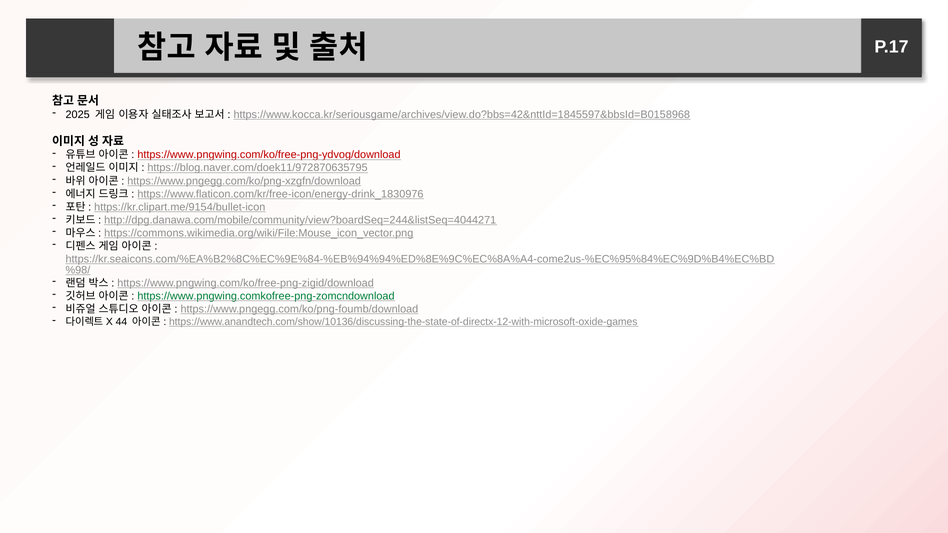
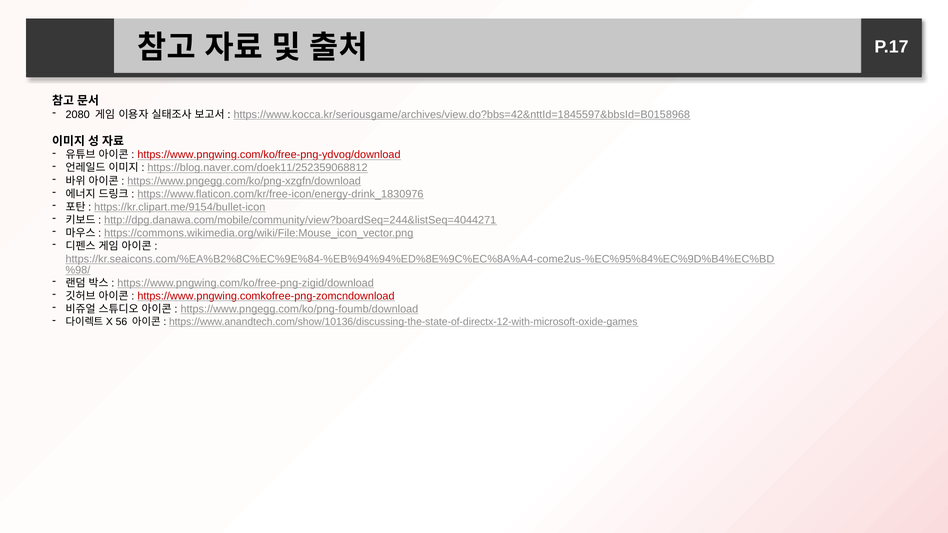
2025: 2025 -> 2080 (78, 115)
https://blog.naver.com/doek11/972870635795: https://blog.naver.com/doek11/972870635795 -> https://blog.naver.com/doek11/252359068812 (258, 168)
https://www.pngwing.comkofree-png-zomcndownload colour: green -> red (266, 296)
44: 44 -> 56 (121, 322)
